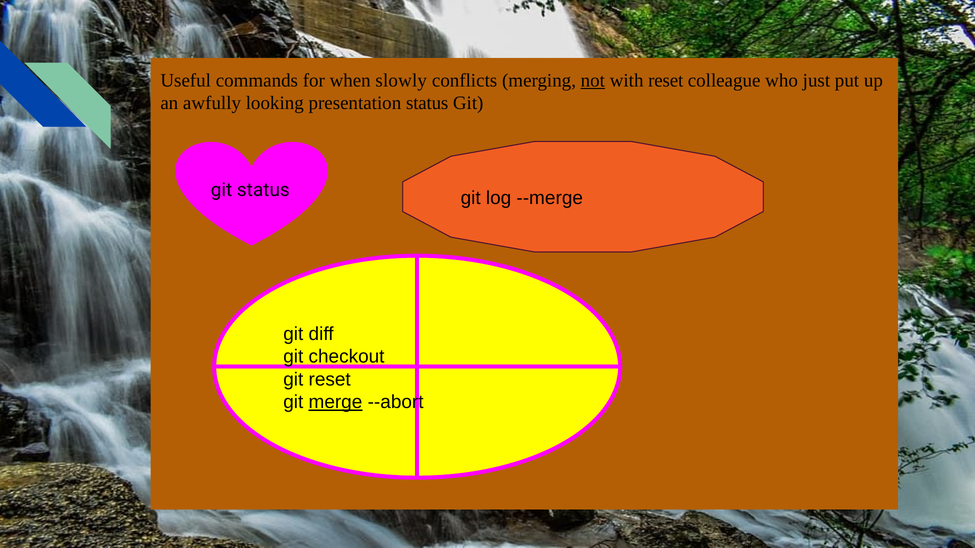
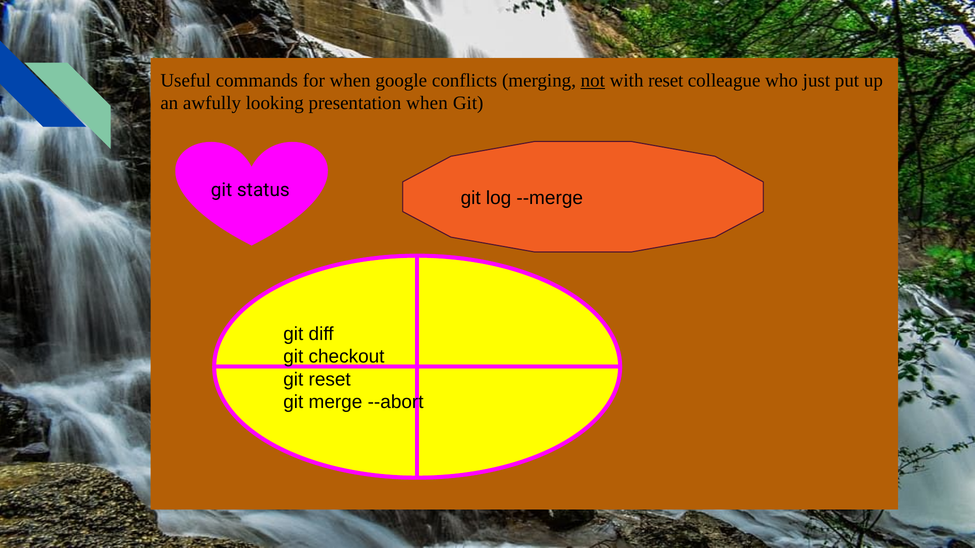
slowly: slowly -> google (401, 80)
status: status -> when (427, 103)
merge underline: present -> none (335, 402)
